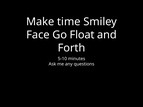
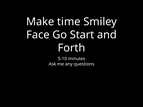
Float: Float -> Start (82, 35)
